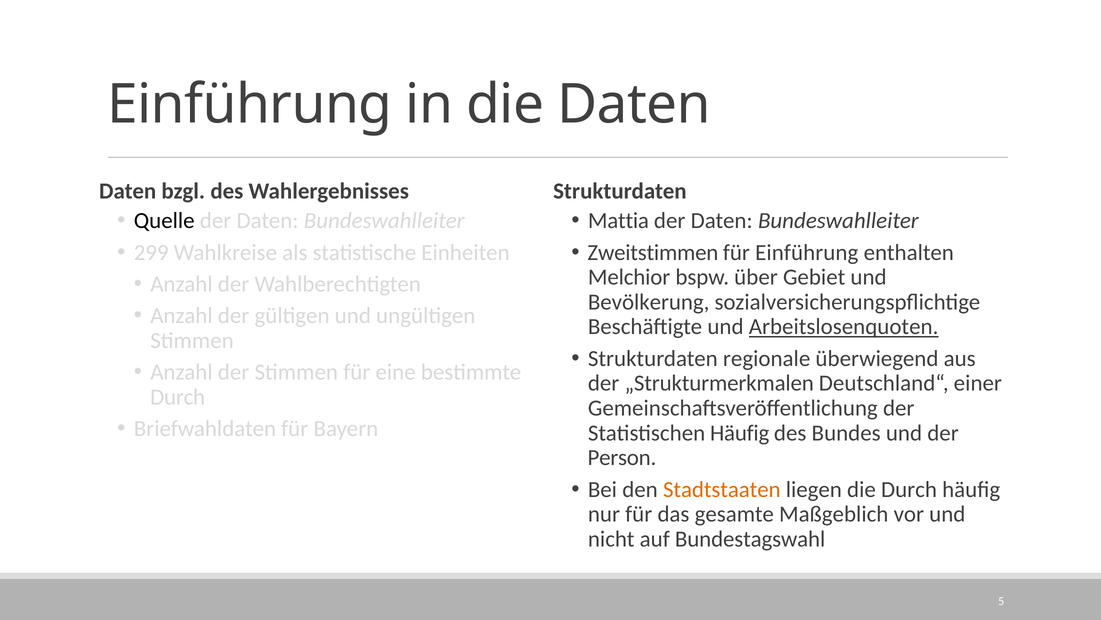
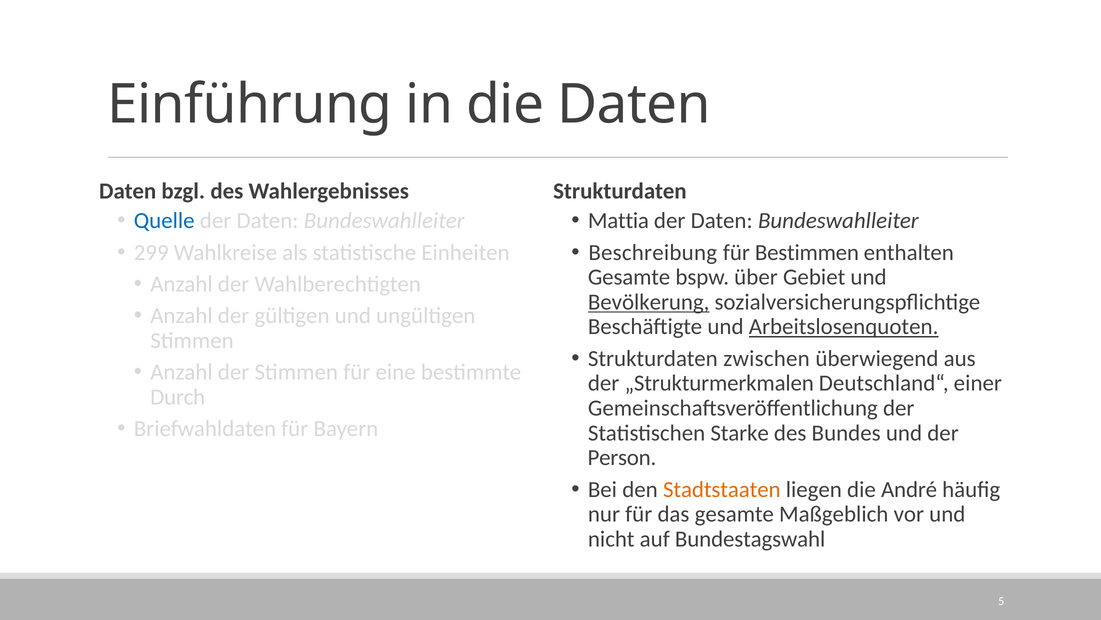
Quelle colour: black -> blue (164, 221)
Zweitstimmen: Zweitstimmen -> Beschreibung (653, 252)
für Einführung: Einführung -> Bestimmen (807, 252)
Melchior: Melchior -> Gesamte (629, 277)
Bevölkerung underline: none -> present (649, 302)
regionale: regionale -> zwischen (767, 358)
Statistischen Häufig: Häufig -> Starke (740, 432)
die Durch: Durch -> André (909, 489)
